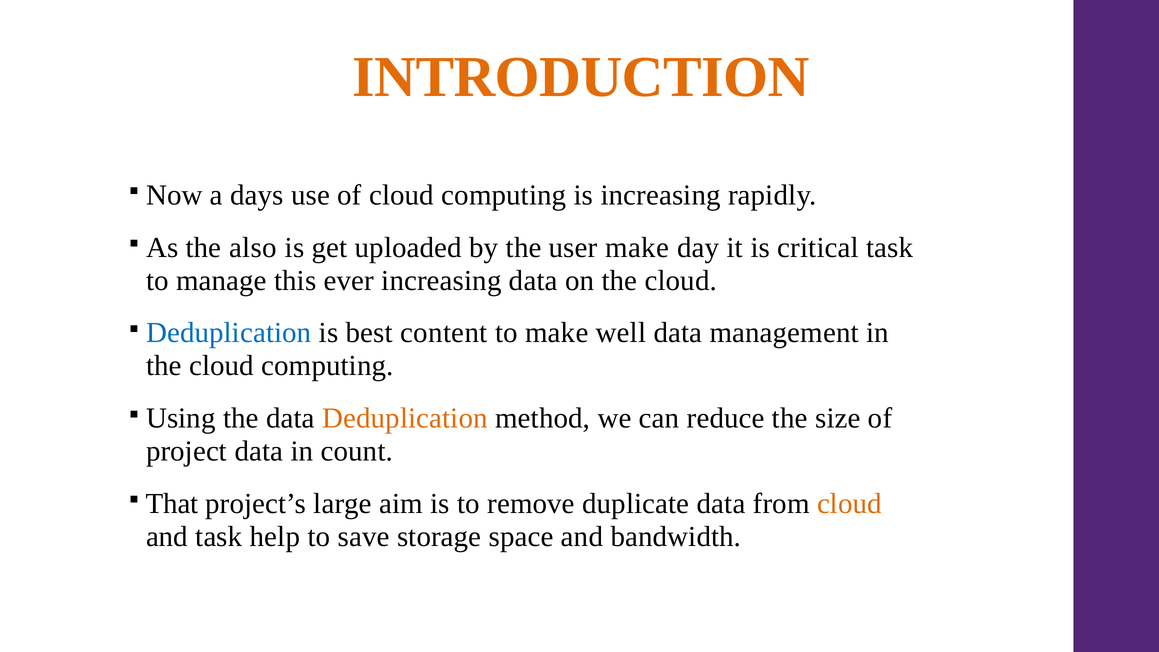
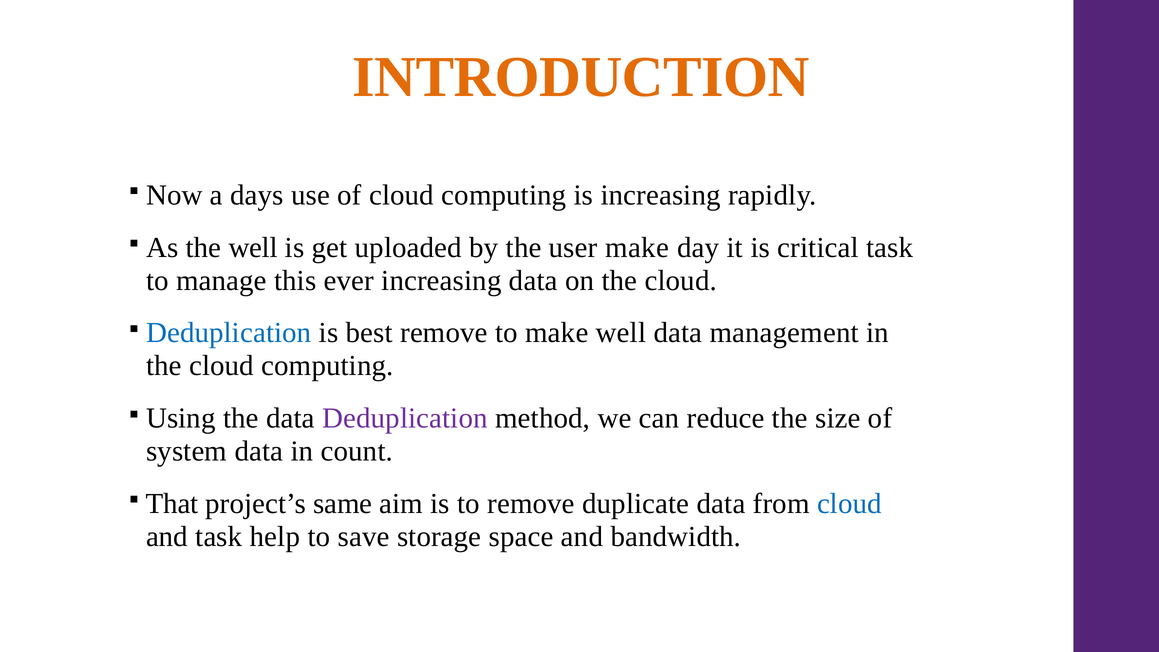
the also: also -> well (253, 247)
best content: content -> remove (444, 333)
Deduplication colour: orange -> purple (405, 418)
project: project -> system (187, 451)
large: large -> same (343, 504)
cloud colour: orange -> blue (849, 504)
